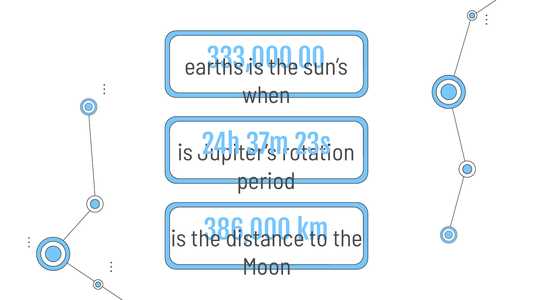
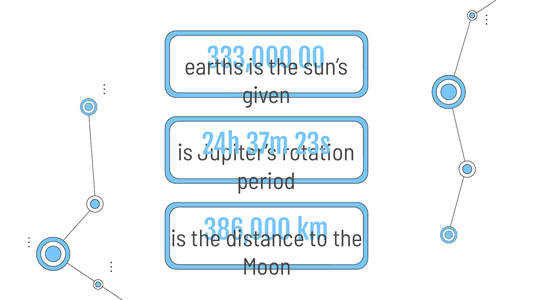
when: when -> given (266, 95)
